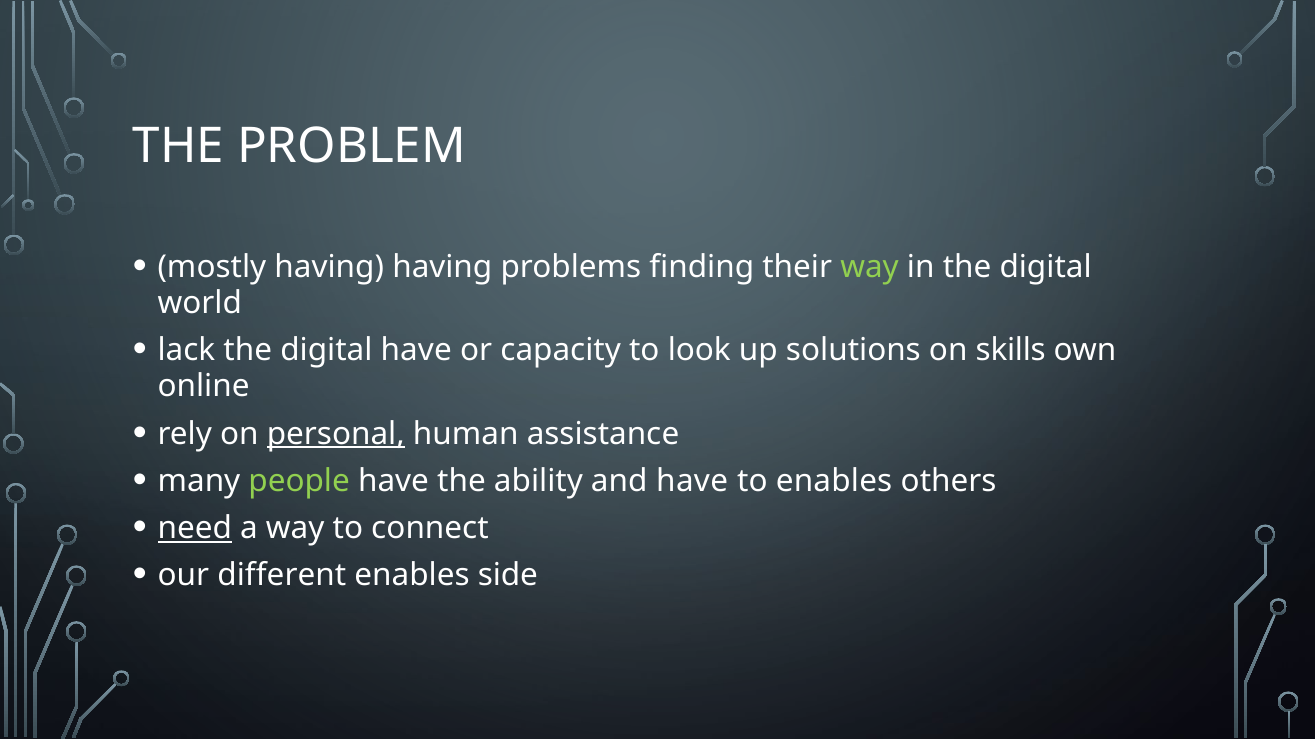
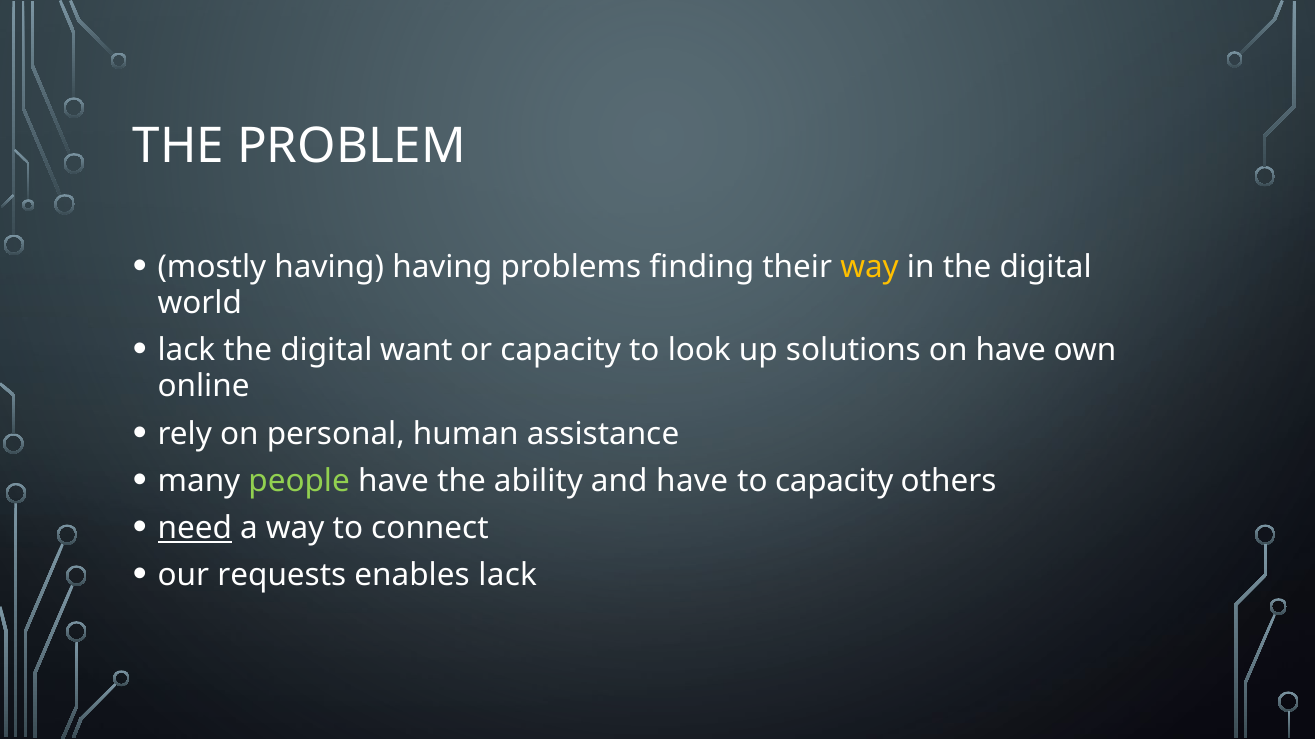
way colour: light green -> yellow (870, 267)
digital have: have -> want (416, 351)
on skills: skills -> have (1011, 351)
personal underline: present -> none (336, 434)
to enables: enables -> capacity (834, 481)
different: different -> requests (282, 576)
enables side: side -> lack (508, 576)
